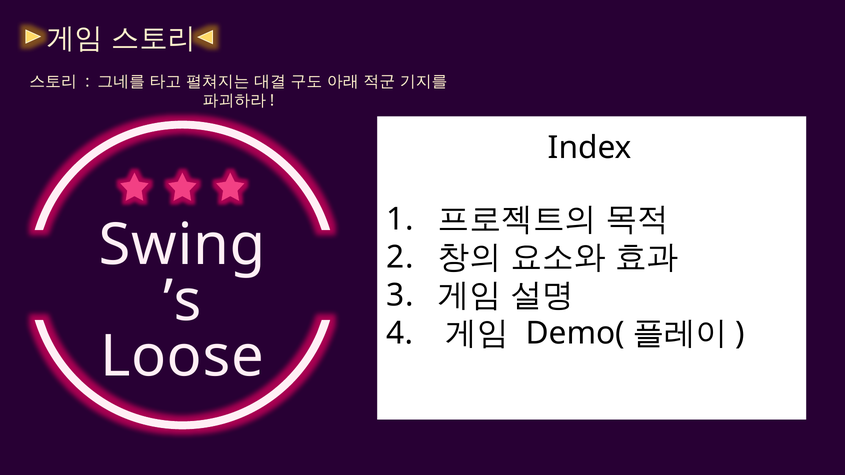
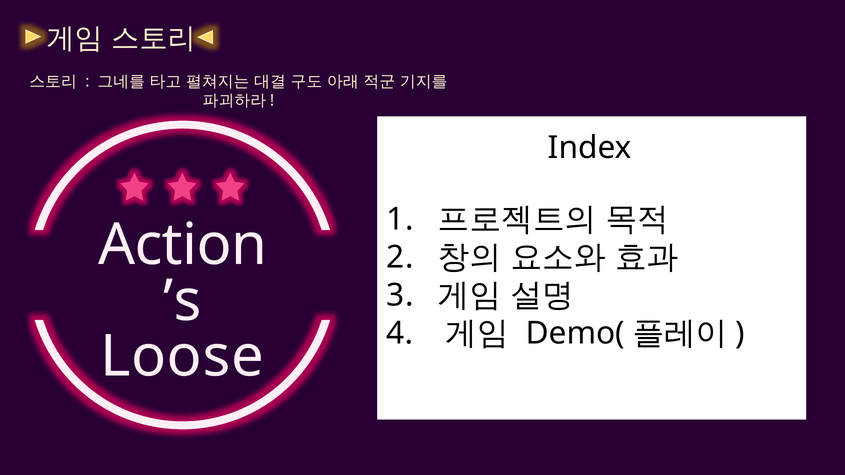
Swing: Swing -> Action (183, 245)
